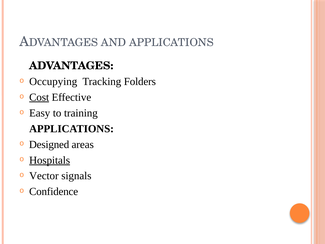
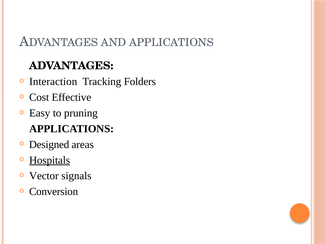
Occupying: Occupying -> Interaction (53, 81)
Cost underline: present -> none (39, 97)
training: training -> pruning (81, 113)
Confidence: Confidence -> Conversion (54, 191)
